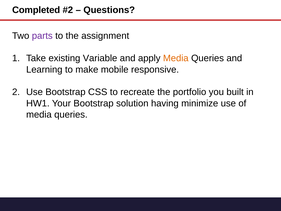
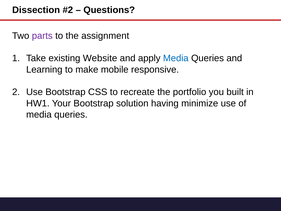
Completed: Completed -> Dissection (36, 10)
Variable: Variable -> Website (100, 58)
Media colour: orange -> blue (176, 58)
